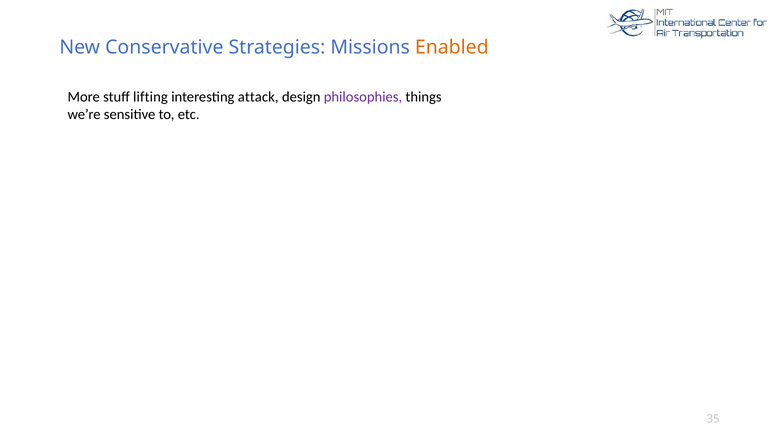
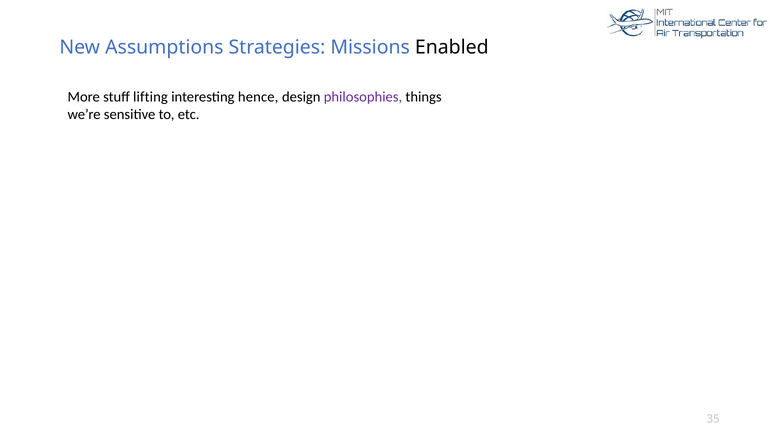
Conservative: Conservative -> Assumptions (164, 47)
Enabled colour: orange -> black (452, 47)
attack: attack -> hence (258, 97)
